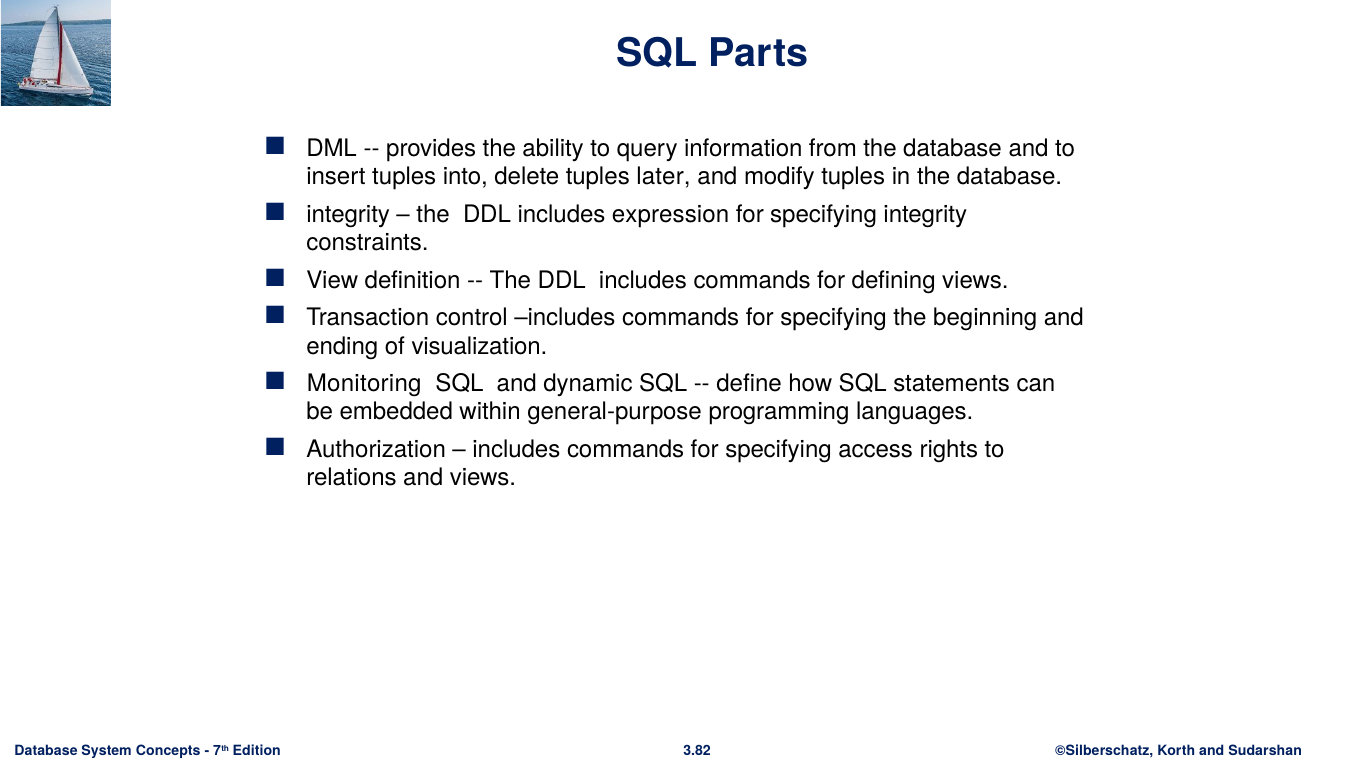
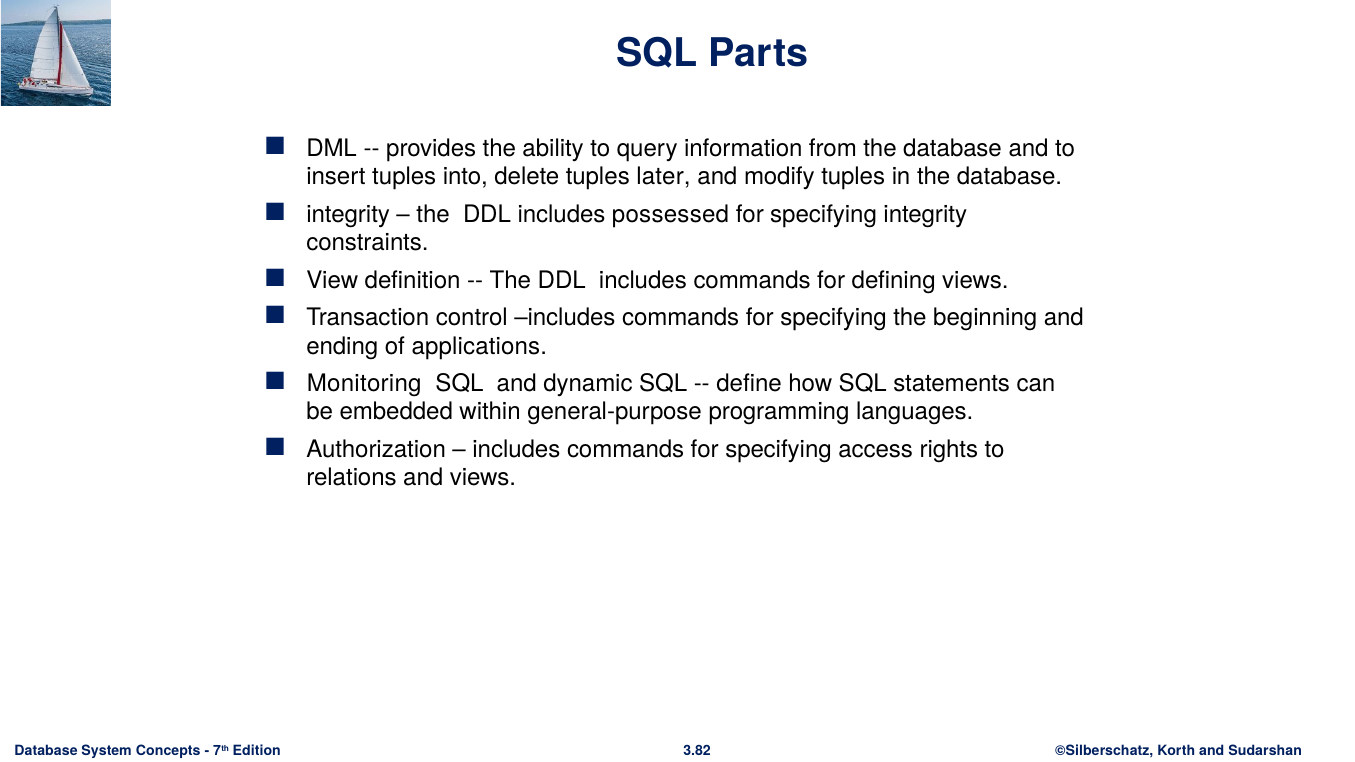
expression: expression -> possessed (671, 214)
visualization: visualization -> applications (479, 346)
